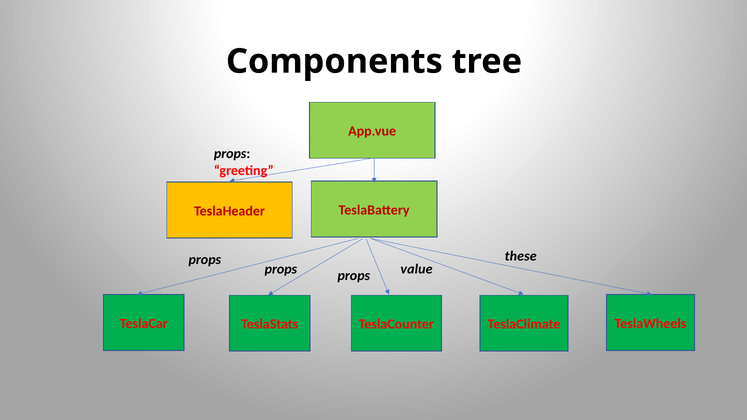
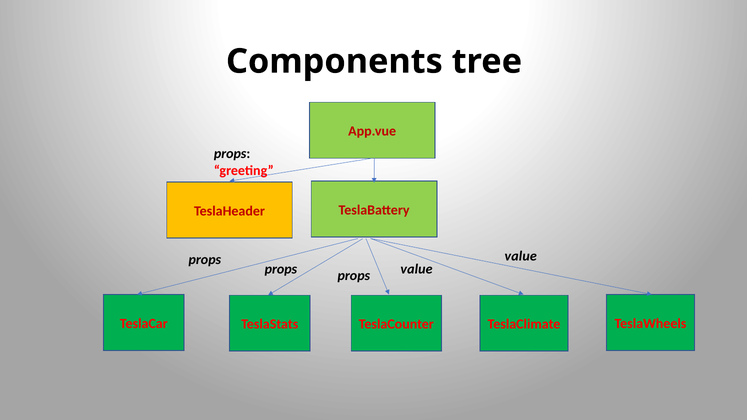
these: these -> value (521, 256)
